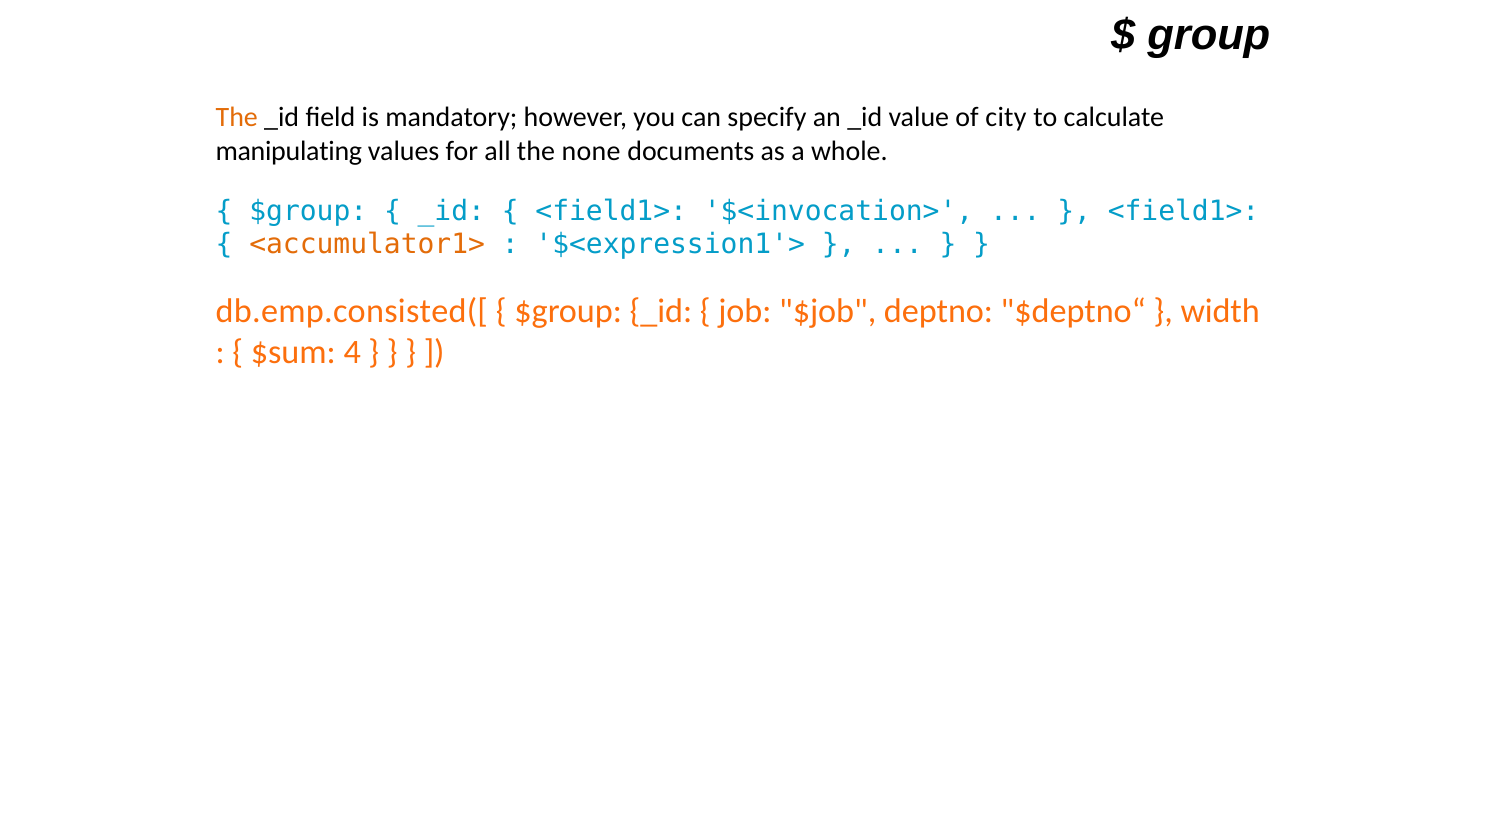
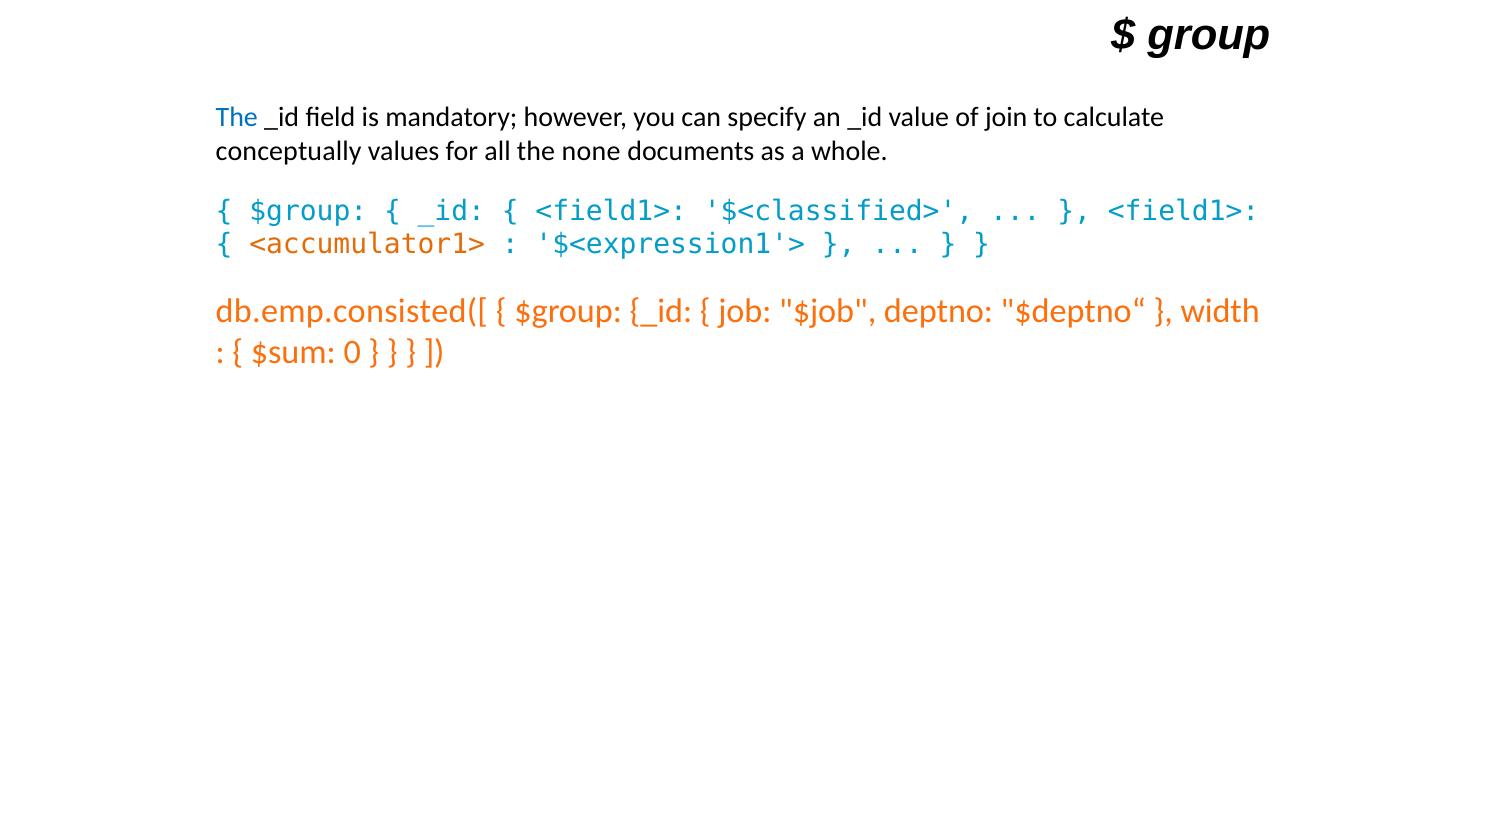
The colour: orange -> blue (237, 117)
city: city -> join (1006, 117)
manipulating: manipulating -> conceptually (289, 151)
$<invocation>: $<invocation> -> $<classified> (838, 211)
4: 4 -> 0 (352, 352)
